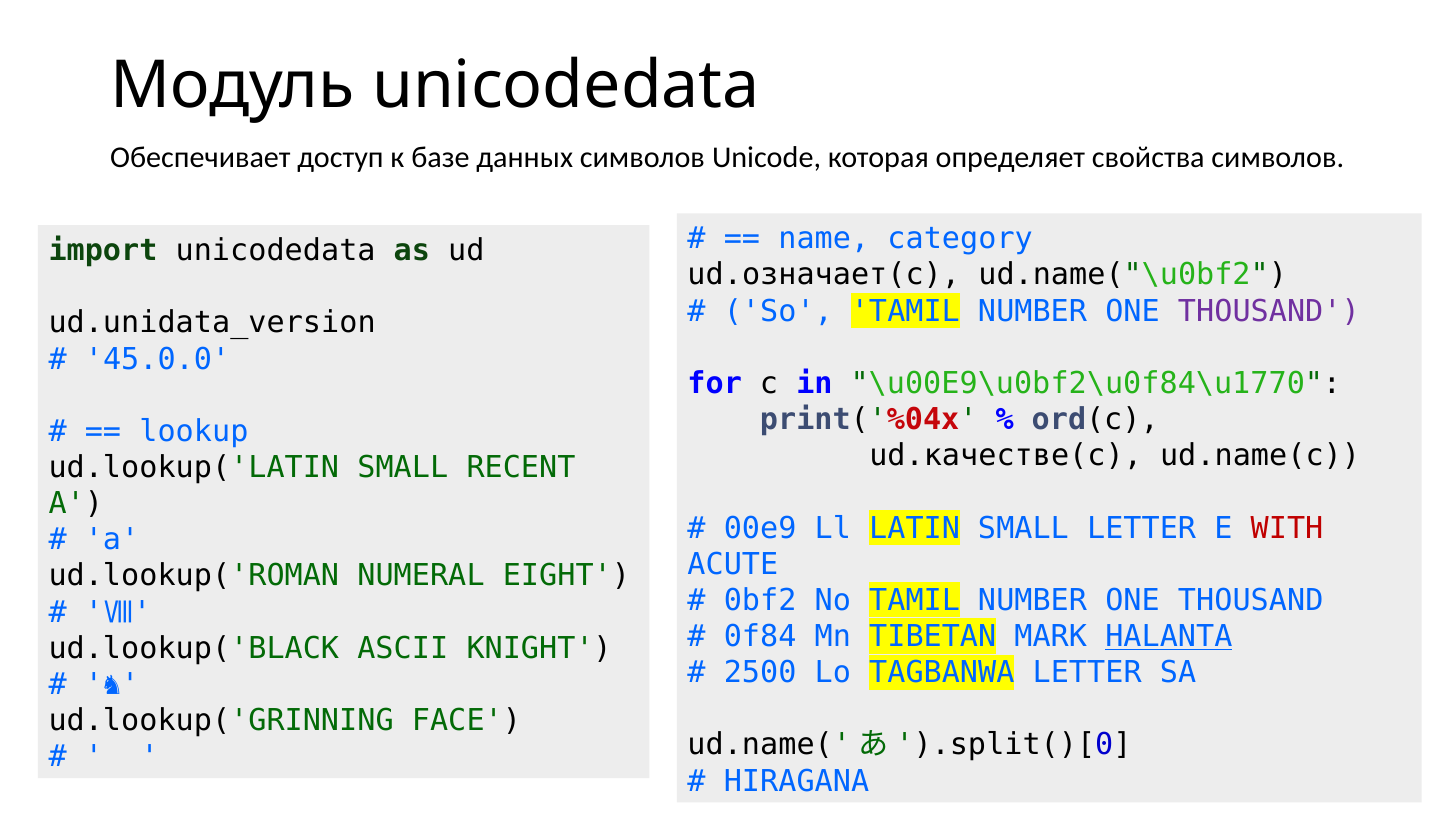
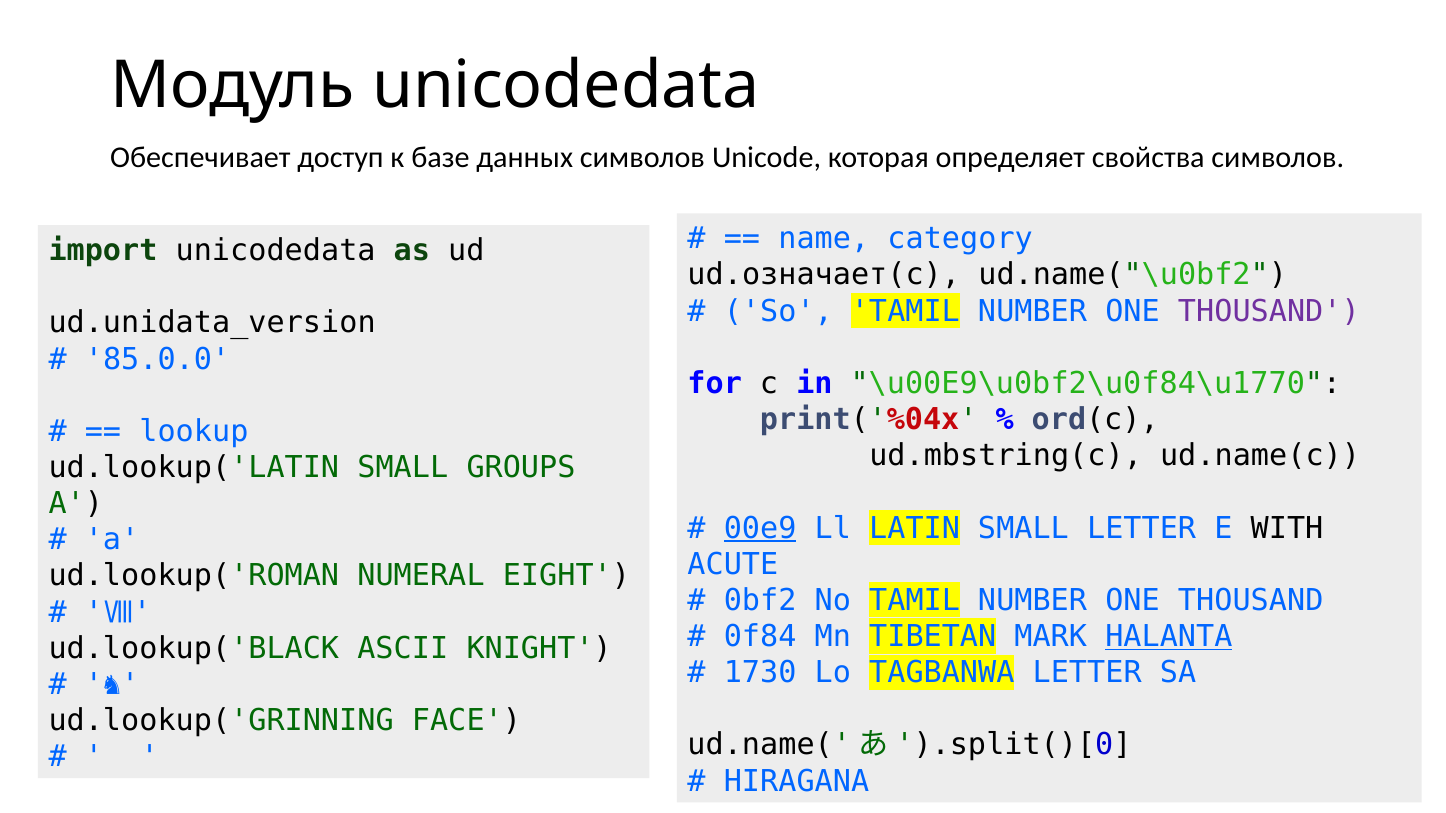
45.0.0: 45.0.0 -> 85.0.0 (157, 359)
ud.качестве(c: ud.качестве(c -> ud.mbstring(c (1006, 456)
RECENT: RECENT -> GROUPS (521, 468)
00e9 underline: none -> present (760, 528)
WITH colour: red -> black (1287, 528)
2500: 2500 -> 1730 (760, 673)
